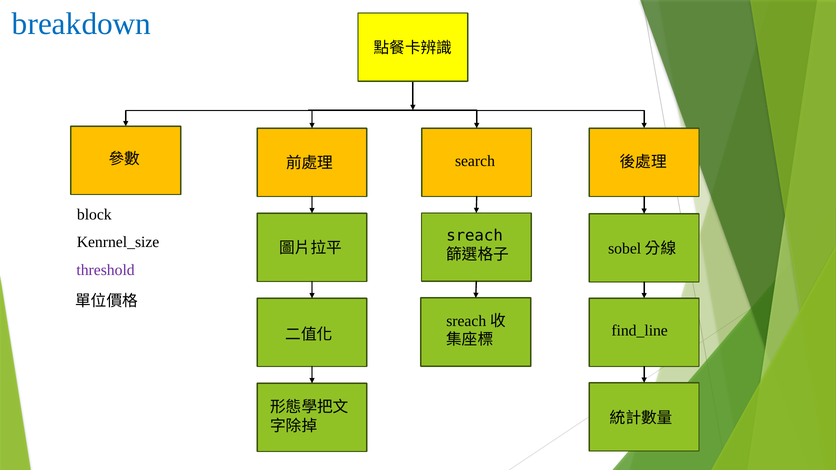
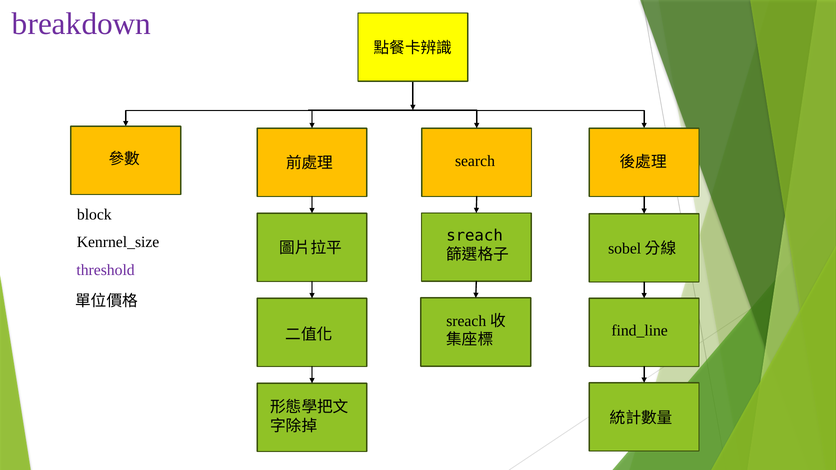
breakdown colour: blue -> purple (82, 24)
